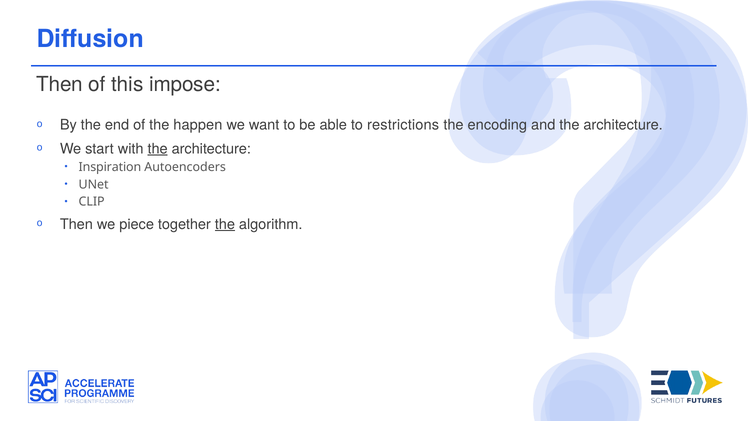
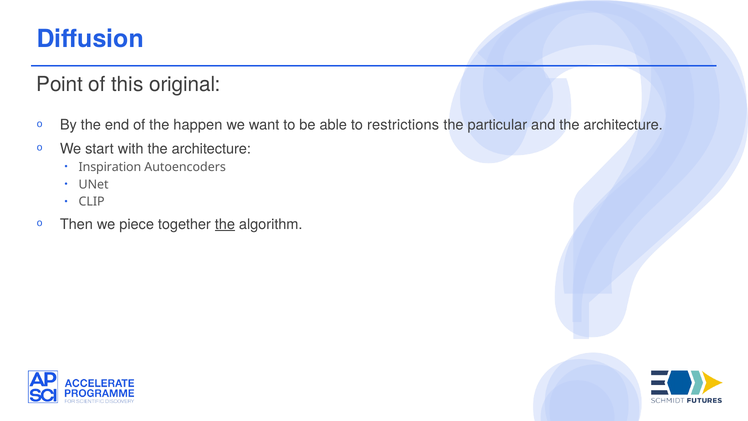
Then: Then -> Point (60, 84)
impose: impose -> original (185, 84)
encoding: encoding -> particular (497, 125)
the underline: present -> none (158, 149)
